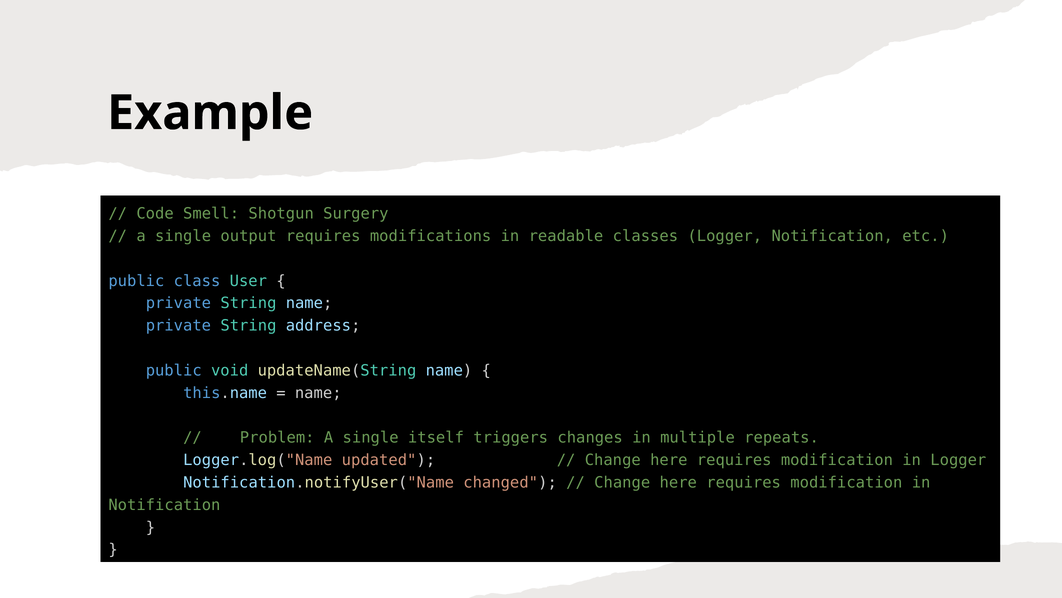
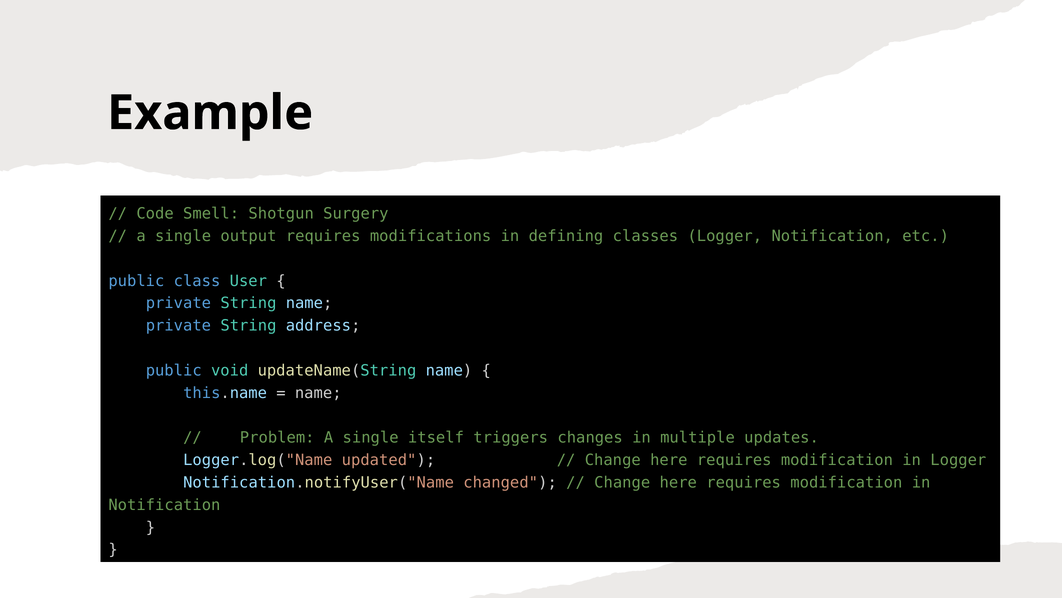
readable: readable -> defining (566, 236)
repeats: repeats -> updates (782, 437)
